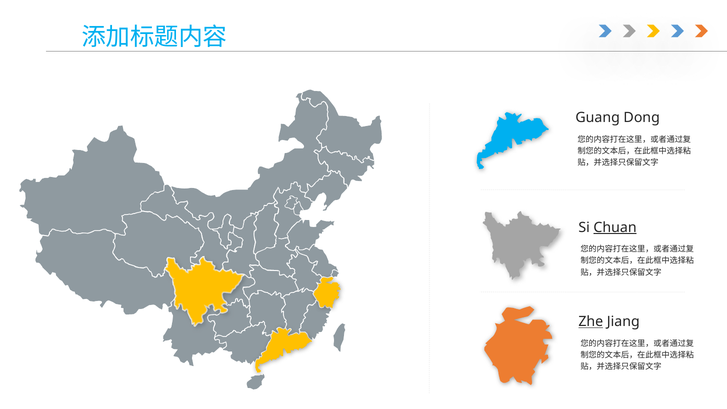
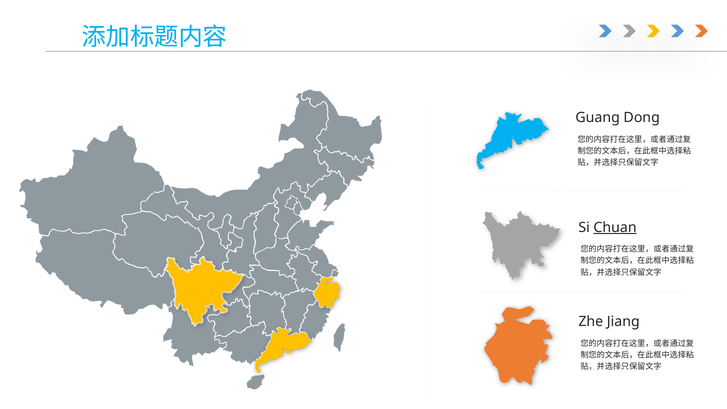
Zhe underline: present -> none (591, 322)
